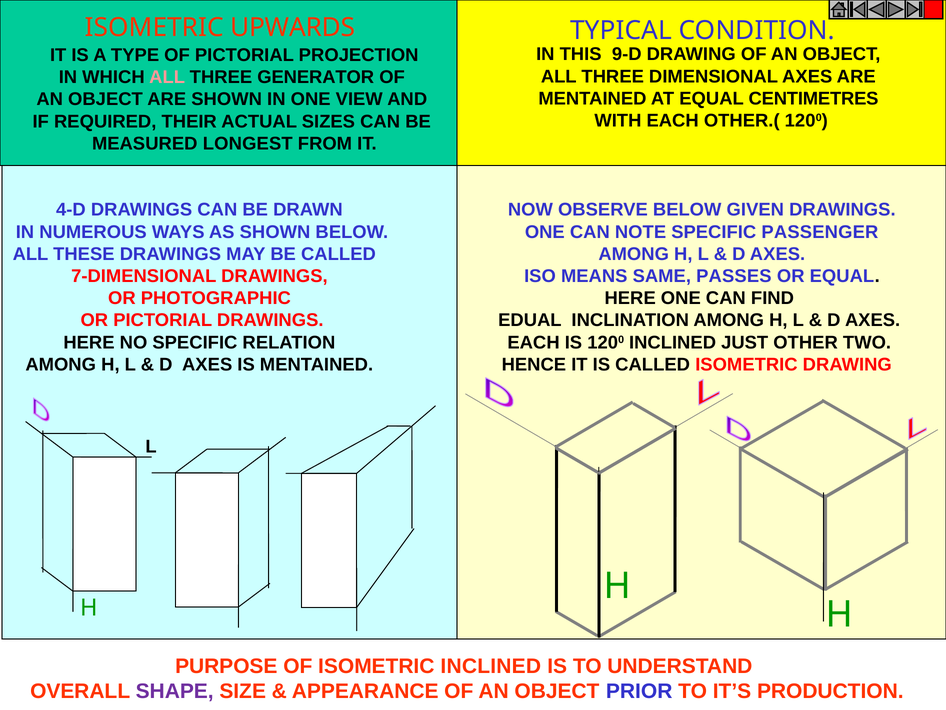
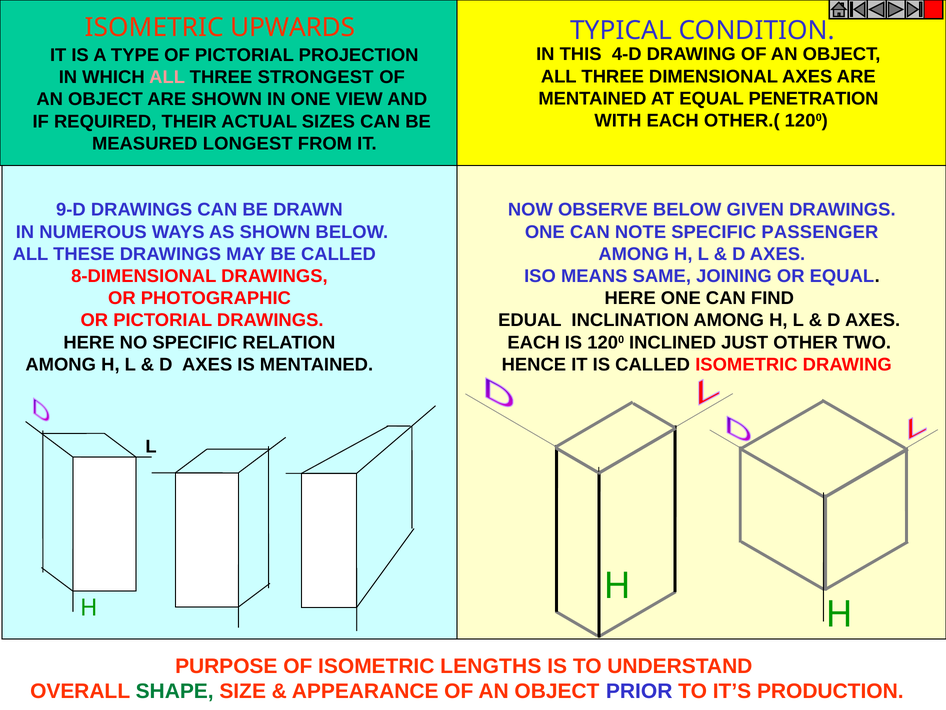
9-D: 9-D -> 4-D (627, 54)
GENERATOR: GENERATOR -> STRONGEST (316, 77)
CENTIMETRES: CENTIMETRES -> PENETRATION (814, 99)
4-D: 4-D -> 9-D (71, 210)
7-DIMENSIONAL: 7-DIMENSIONAL -> 8-DIMENSIONAL (144, 276)
PASSES: PASSES -> JOINING (734, 276)
ISOMETRIC INCLINED: INCLINED -> LENGTHS (491, 666)
SHAPE colour: purple -> green (175, 691)
